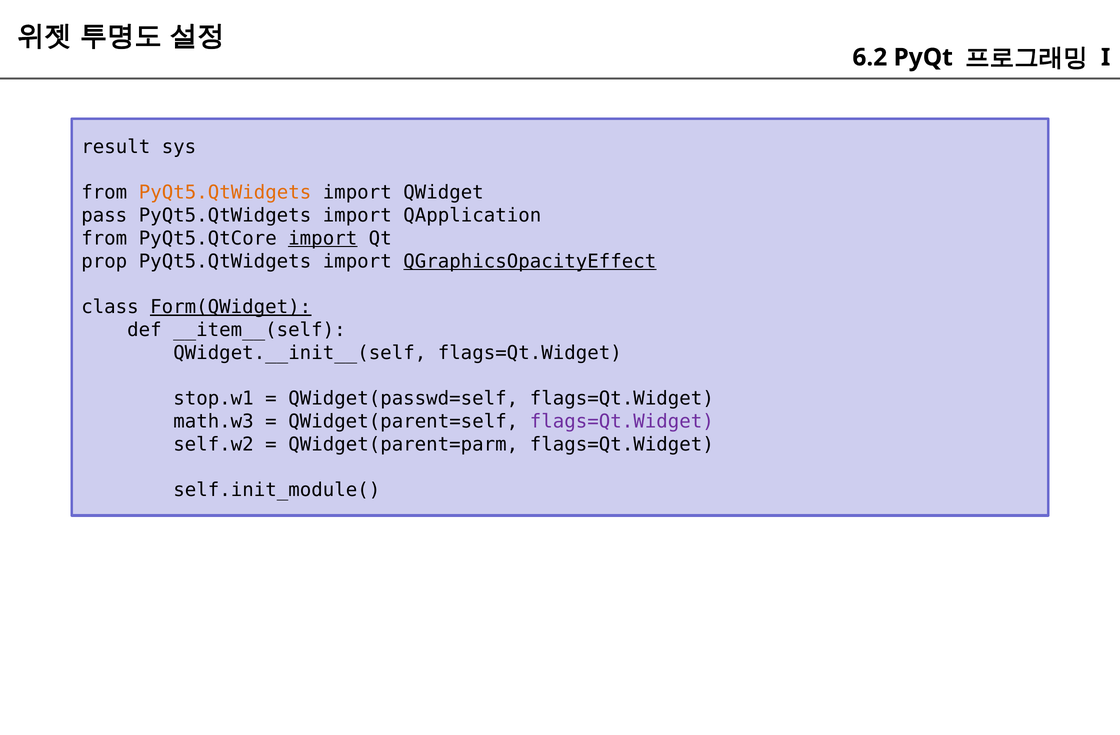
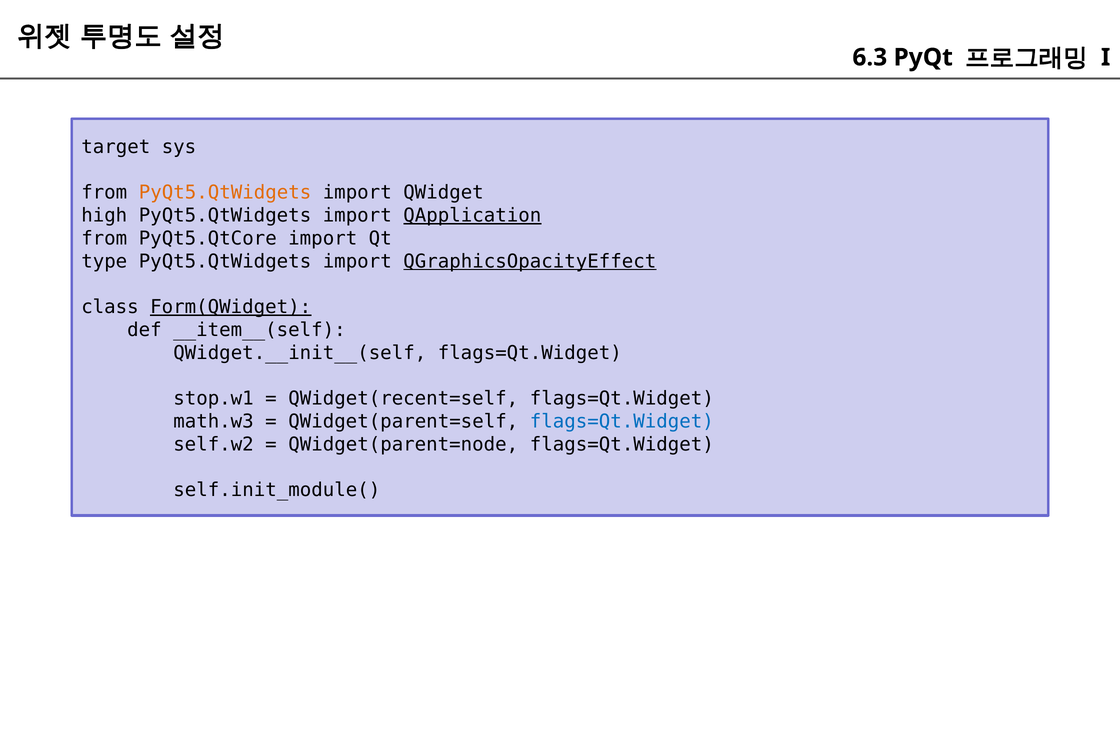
6.2: 6.2 -> 6.3 (870, 57)
result: result -> target (116, 147)
pass: pass -> high (104, 216)
QApplication underline: none -> present (472, 216)
import underline: present -> none (323, 239)
prop: prop -> type (104, 261)
QWidget(passwd=self: QWidget(passwd=self -> QWidget(recent=self (403, 399)
flags=Qt.Widget colour: purple -> blue (622, 422)
QWidget(parent=parm: QWidget(parent=parm -> QWidget(parent=node (403, 445)
